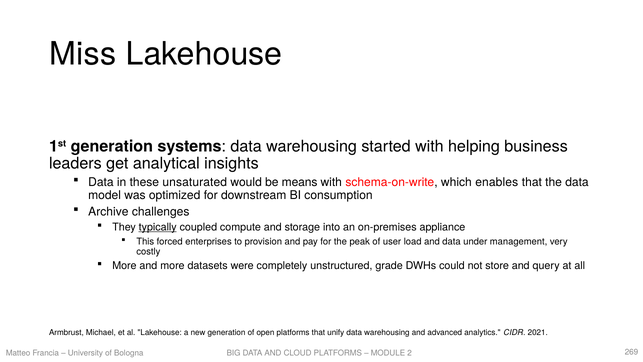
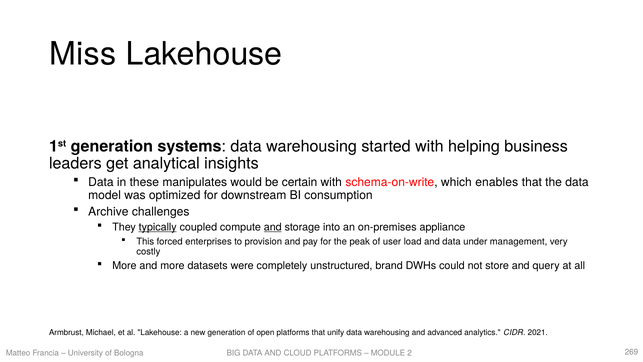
unsaturated: unsaturated -> manipulates (195, 182)
means: means -> certain (300, 182)
and underline: none -> present (273, 227)
grade: grade -> brand (389, 266)
